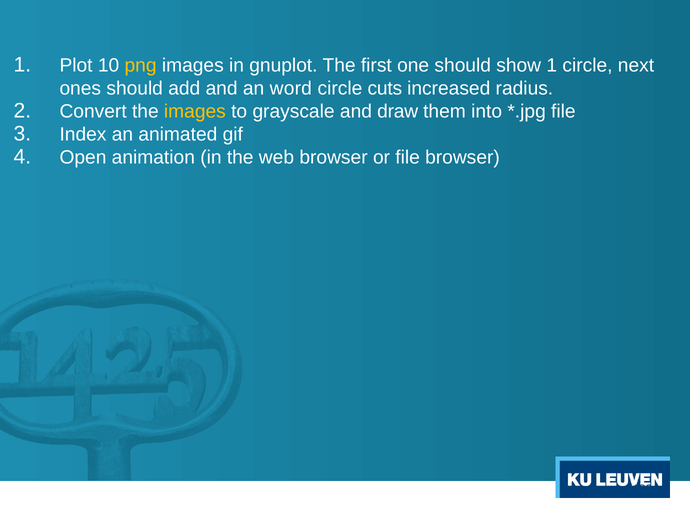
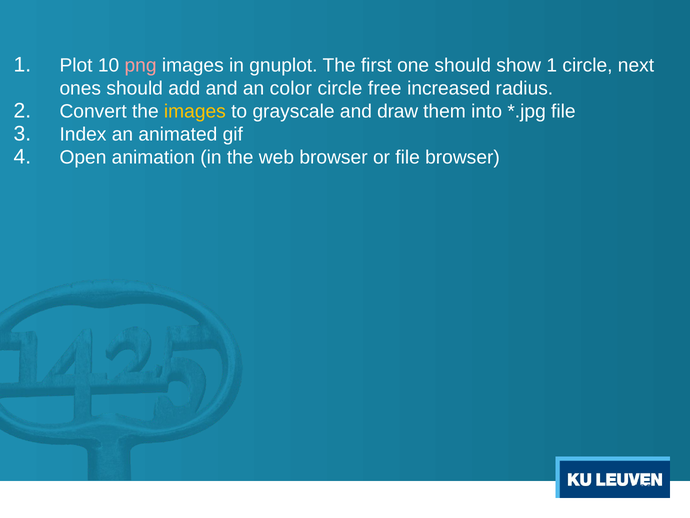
png colour: yellow -> pink (141, 65)
word: word -> color (291, 88)
cuts: cuts -> free (385, 88)
